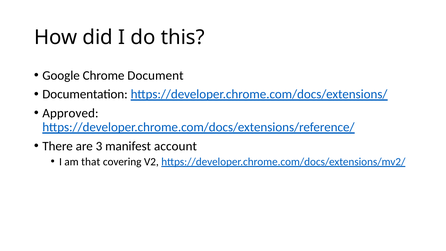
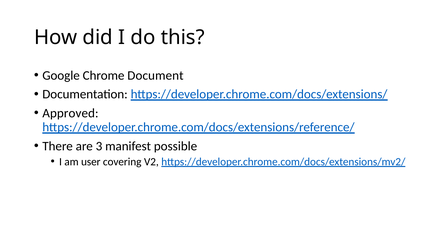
account: account -> possible (176, 146)
that: that -> user (91, 162)
